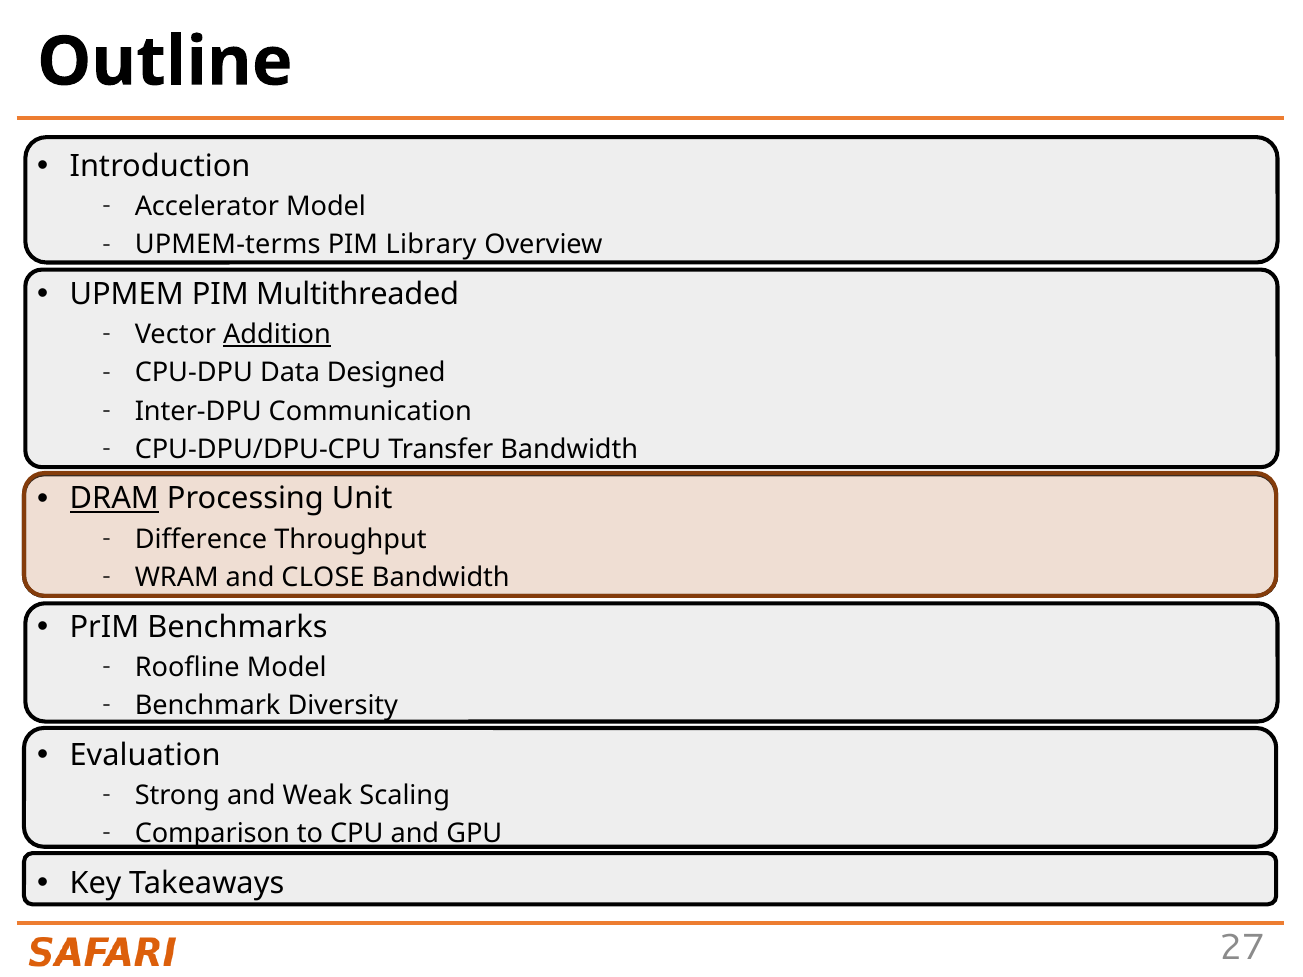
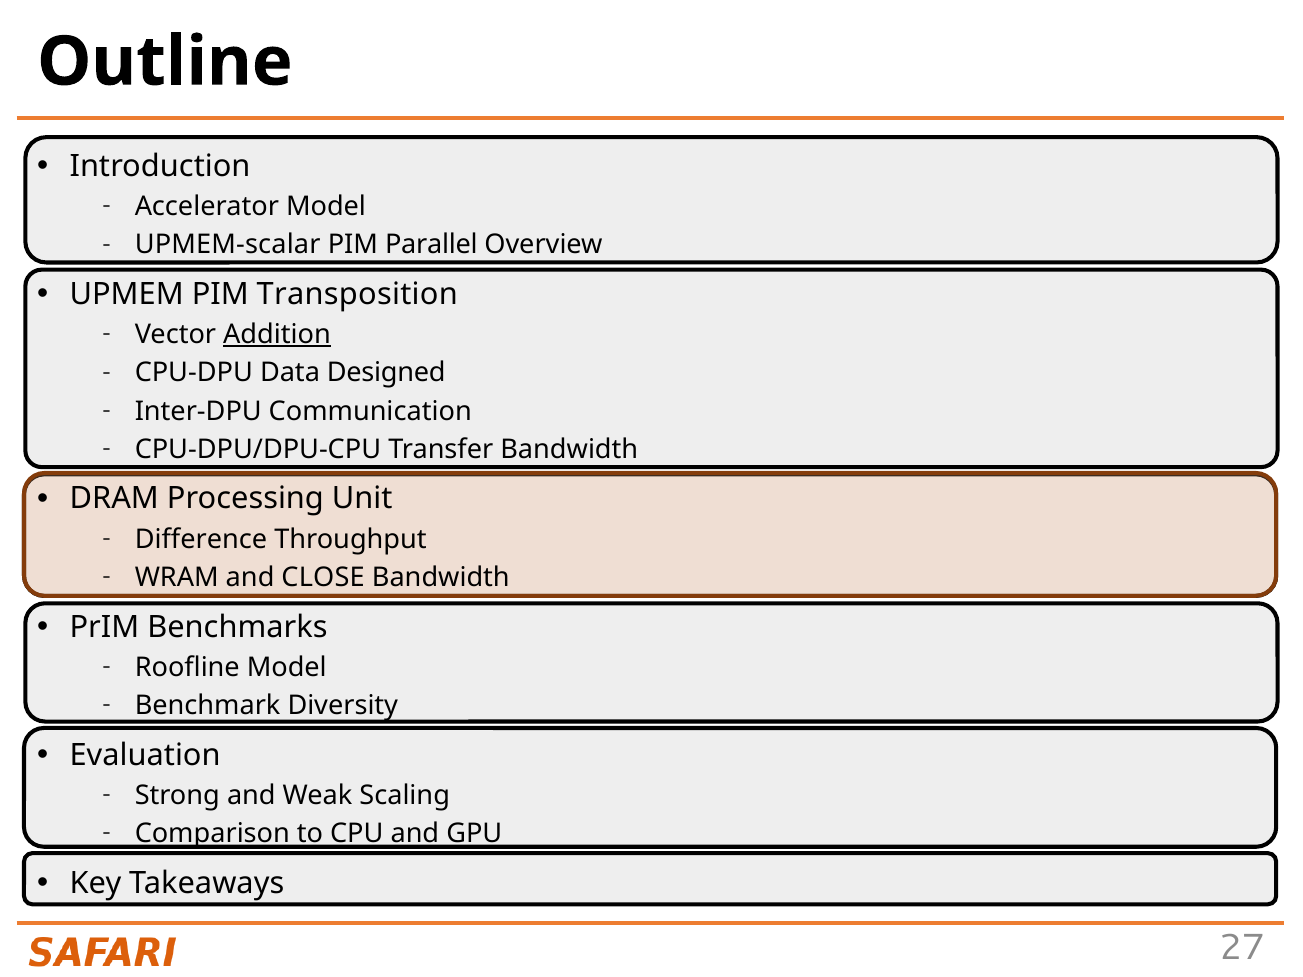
UPMEM-terms: UPMEM-terms -> UPMEM-scalar (228, 245)
Library: Library -> Parallel (431, 245)
Multithreaded: Multithreaded -> Transposition (357, 294)
DRAM underline: present -> none (114, 499)
